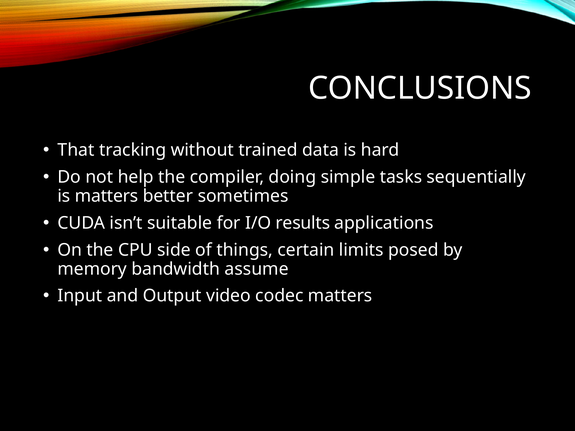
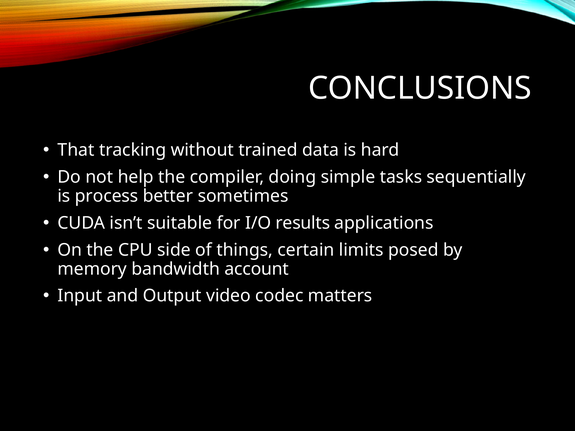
is matters: matters -> process (107, 196)
assume: assume -> account (257, 269)
